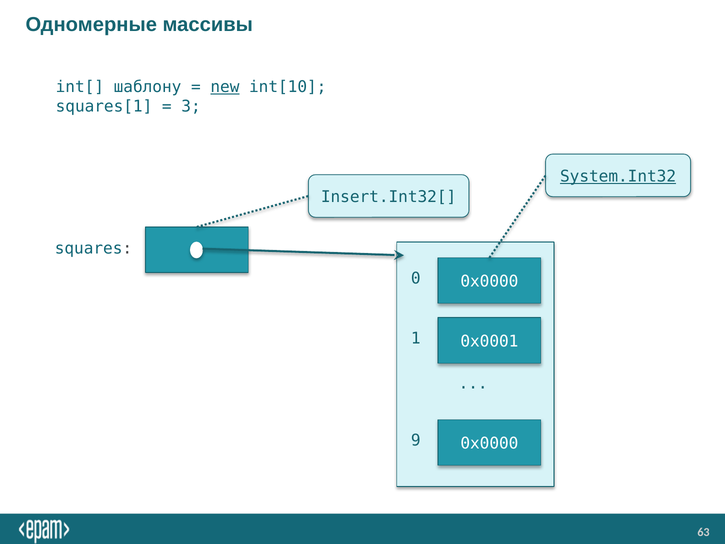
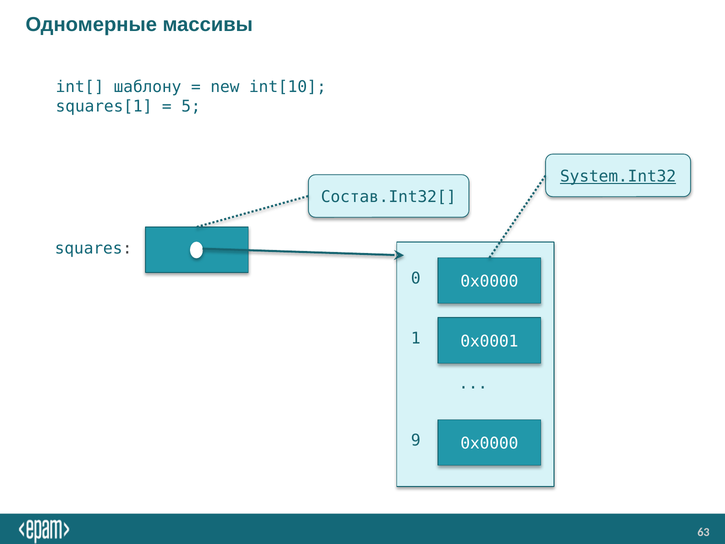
new underline: present -> none (225, 87)
3: 3 -> 5 (191, 106)
Insert.Int32[: Insert.Int32[ -> Состав.Int32[ (389, 197)
